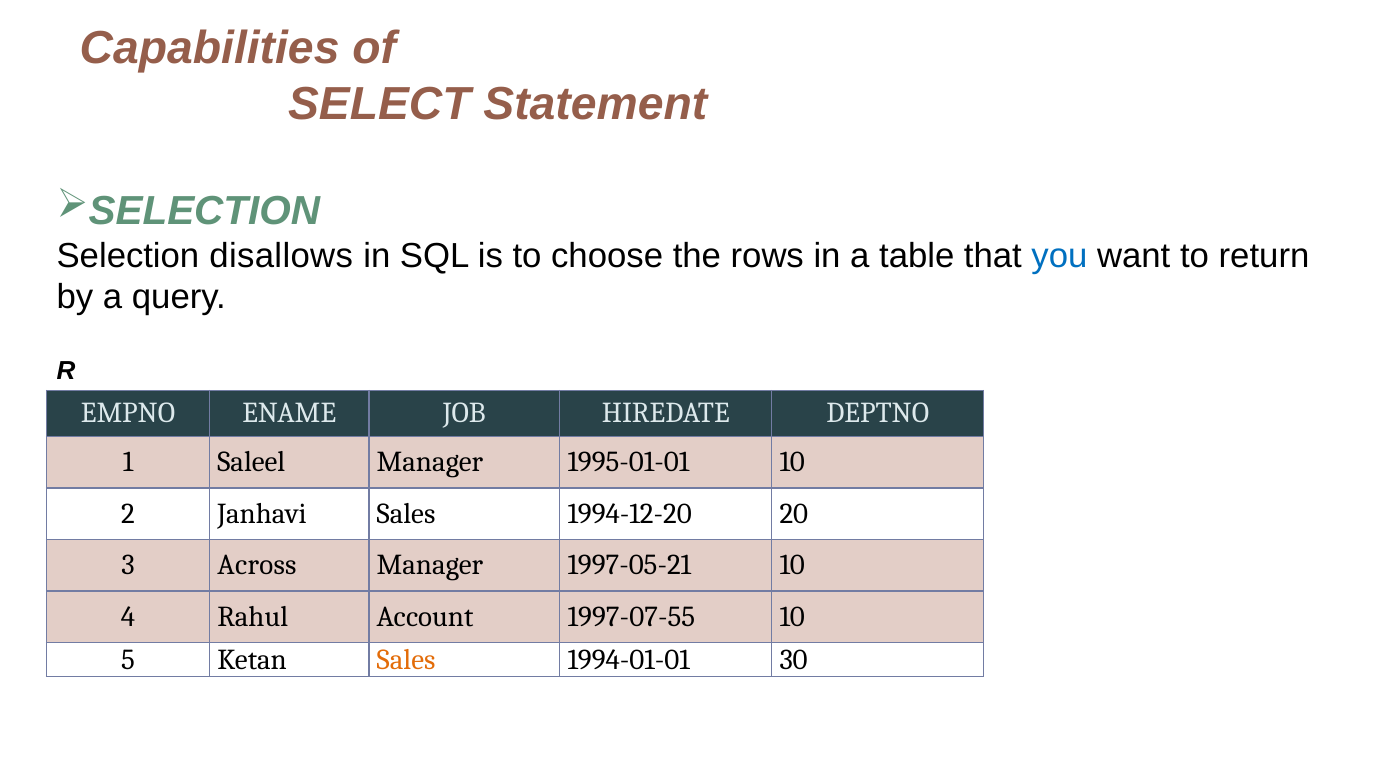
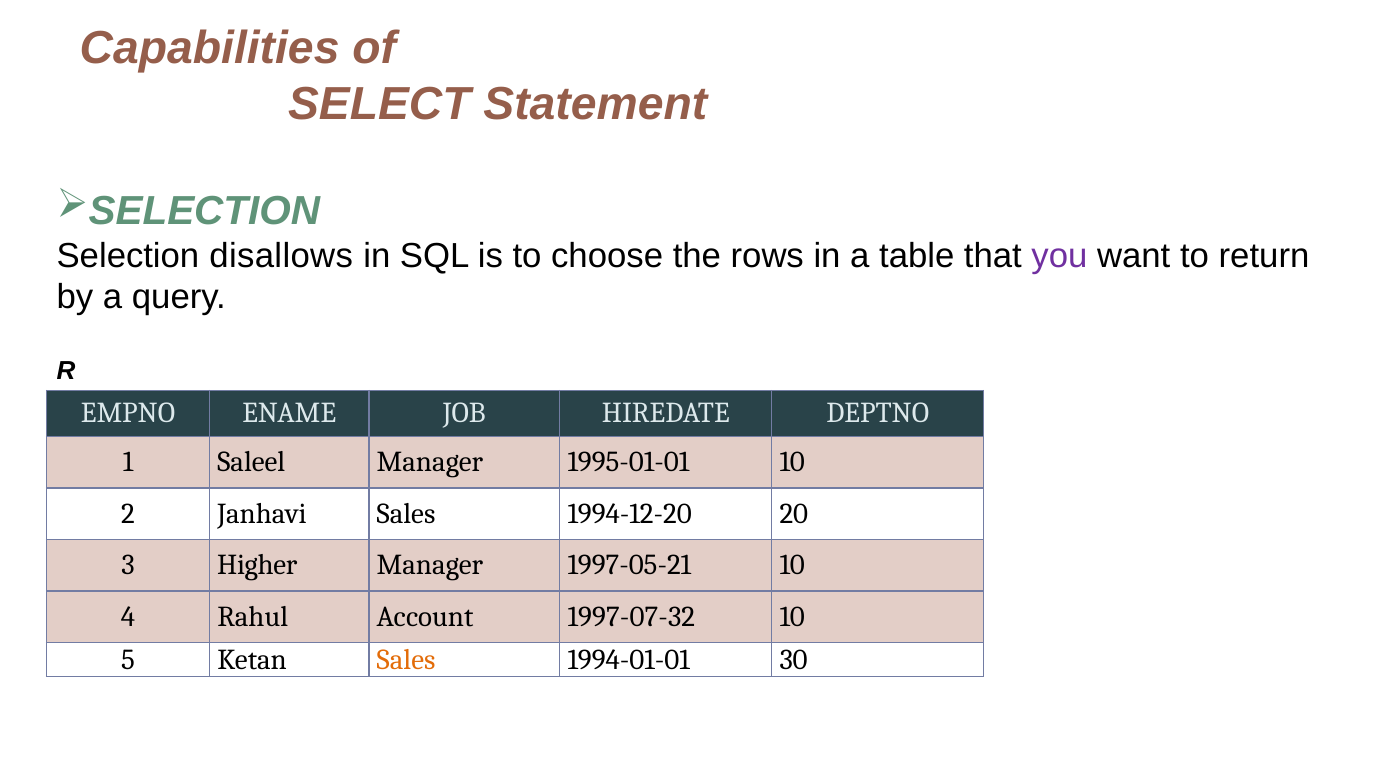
you colour: blue -> purple (1059, 256)
Across: Across -> Higher (257, 565)
1997-07-55: 1997-07-55 -> 1997-07-32 (631, 617)
